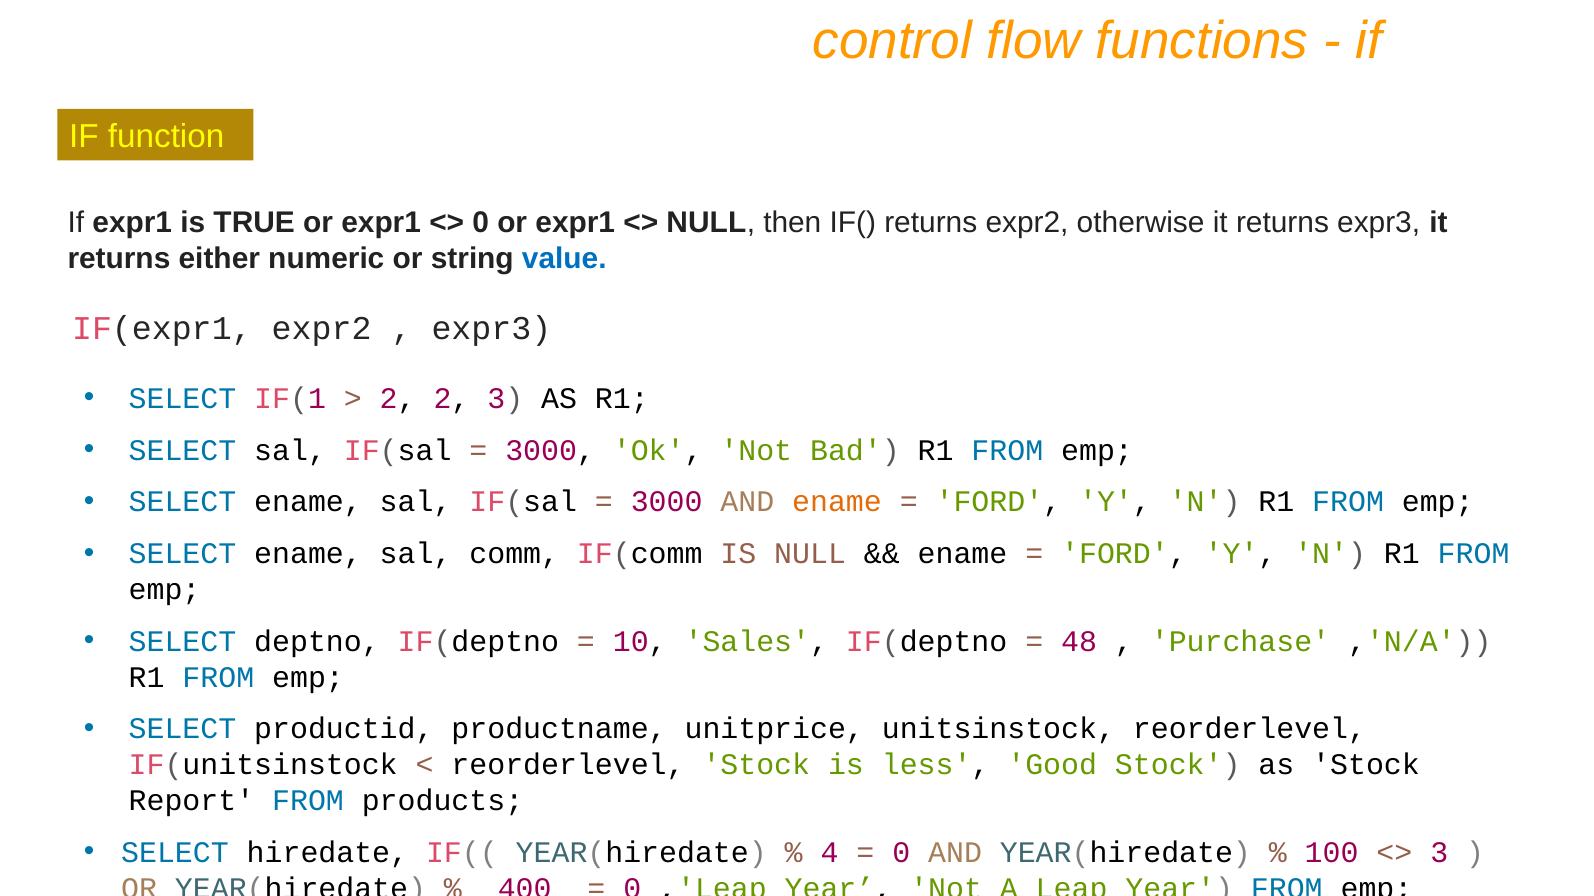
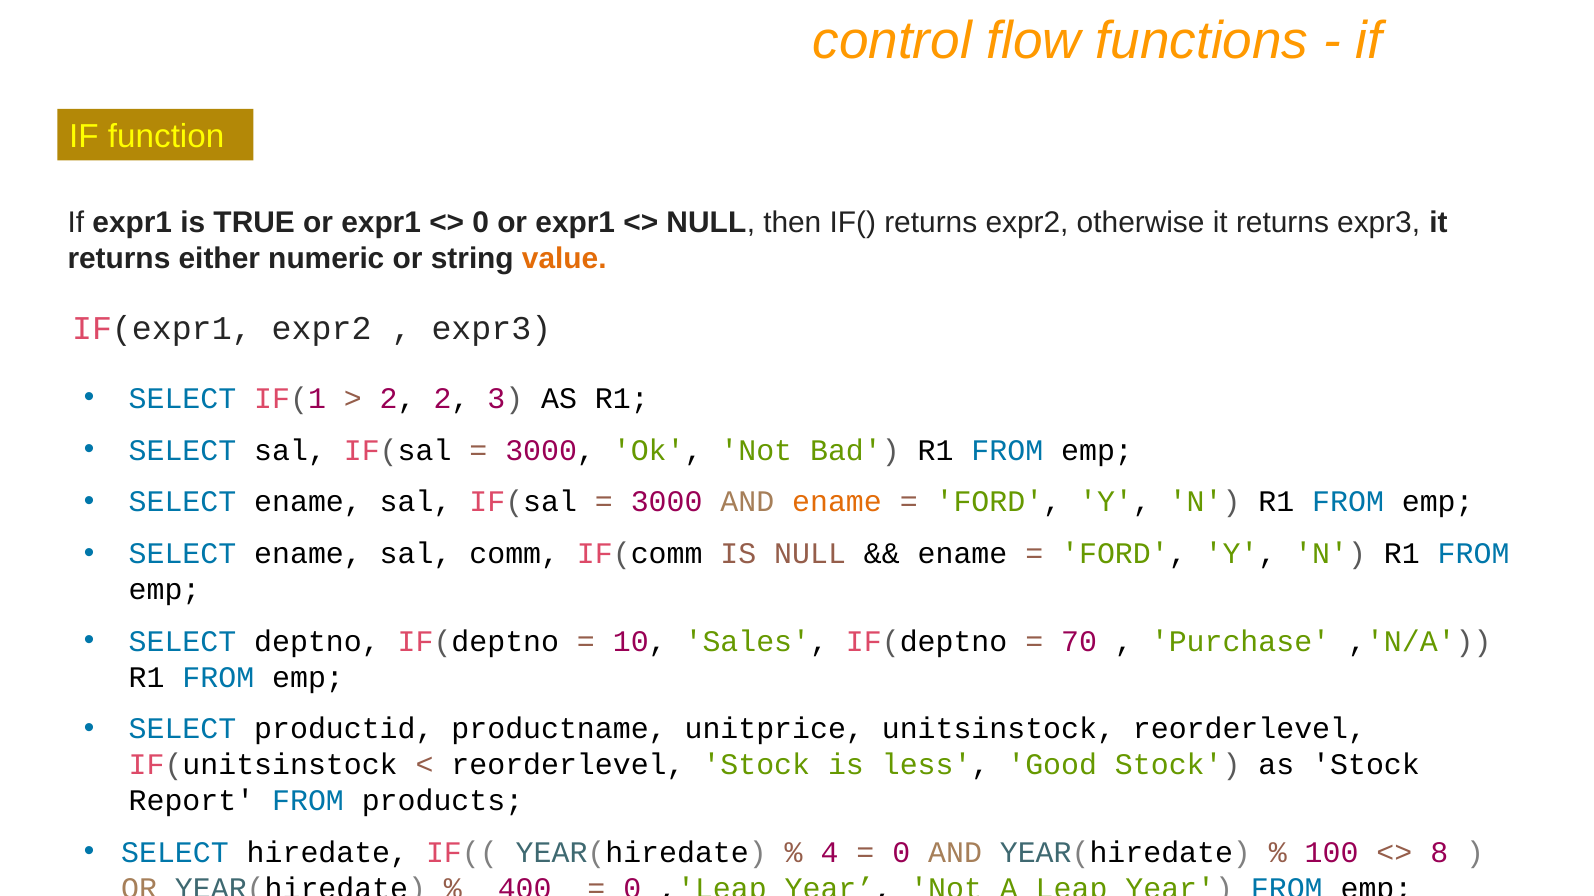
value colour: blue -> orange (564, 258)
48: 48 -> 70 (1079, 642)
3: 3 -> 8 (1439, 853)
